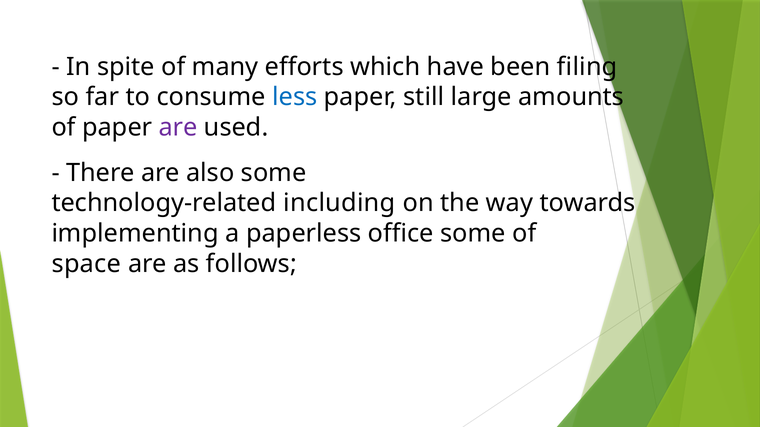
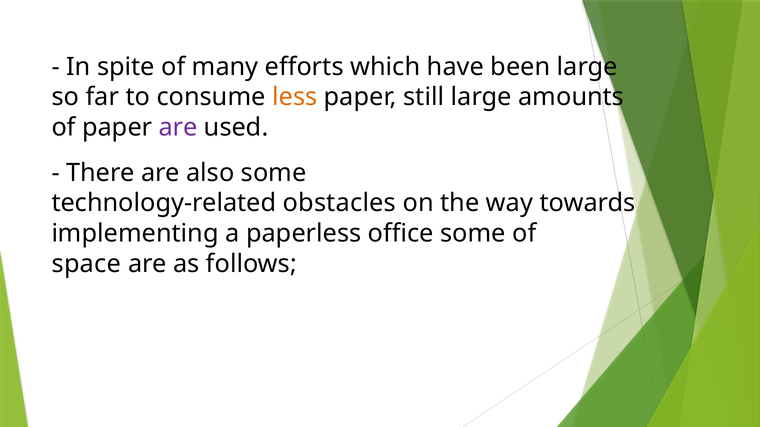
been filing: filing -> large (587, 67)
less colour: blue -> orange (295, 97)
including: including -> obstacles (339, 203)
